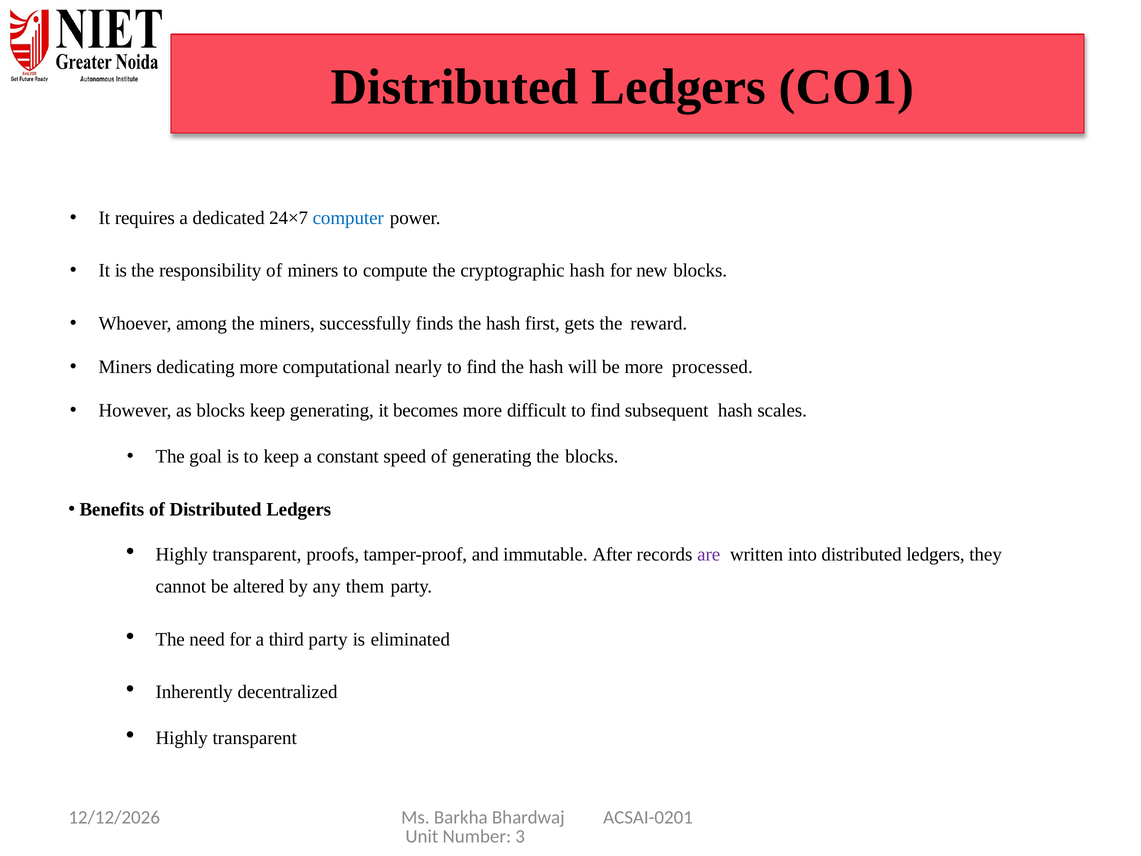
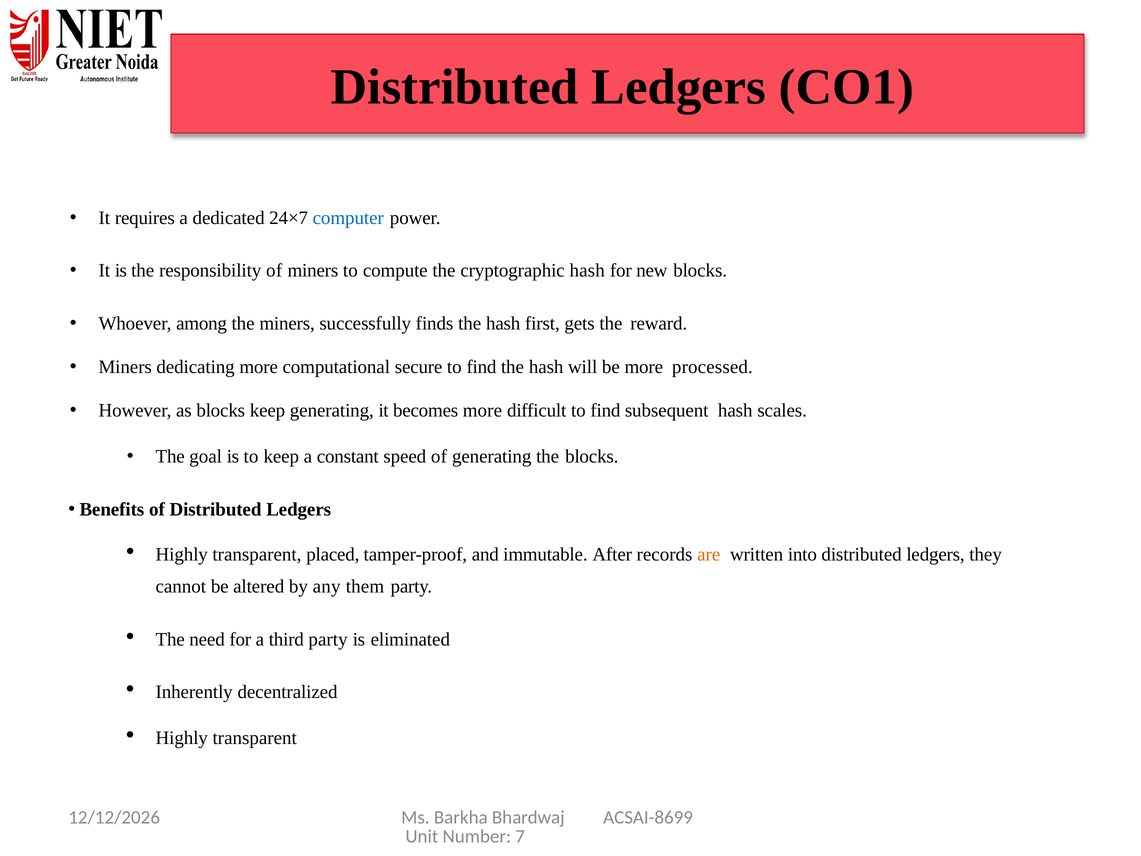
nearly: nearly -> secure (419, 367)
proofs: proofs -> placed (333, 554)
are colour: purple -> orange (709, 554)
ACSAI-0201: ACSAI-0201 -> ACSAI-8699 (648, 817)
3: 3 -> 7 (520, 836)
